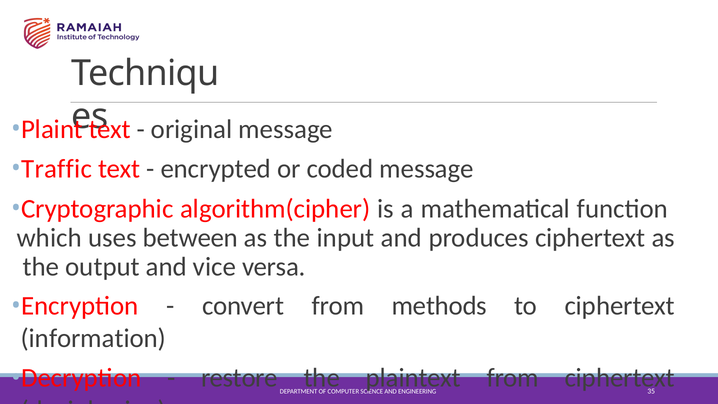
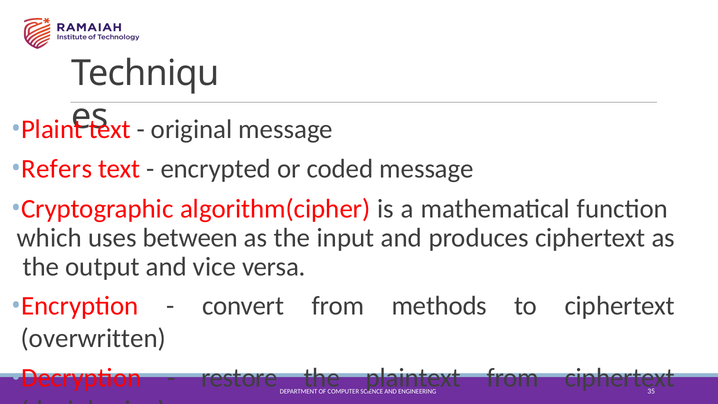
Traffic: Traffic -> Refers (57, 169)
information: information -> overwritten (93, 338)
